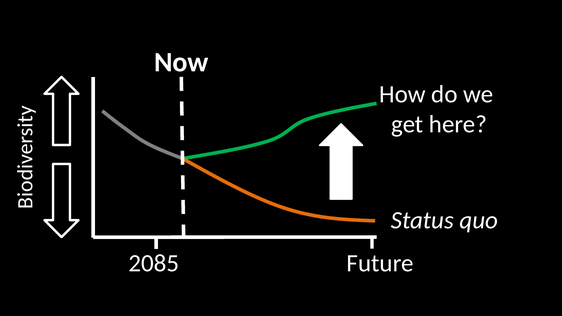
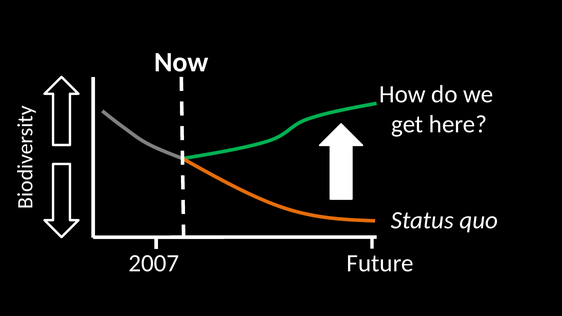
2085: 2085 -> 2007 (154, 263)
